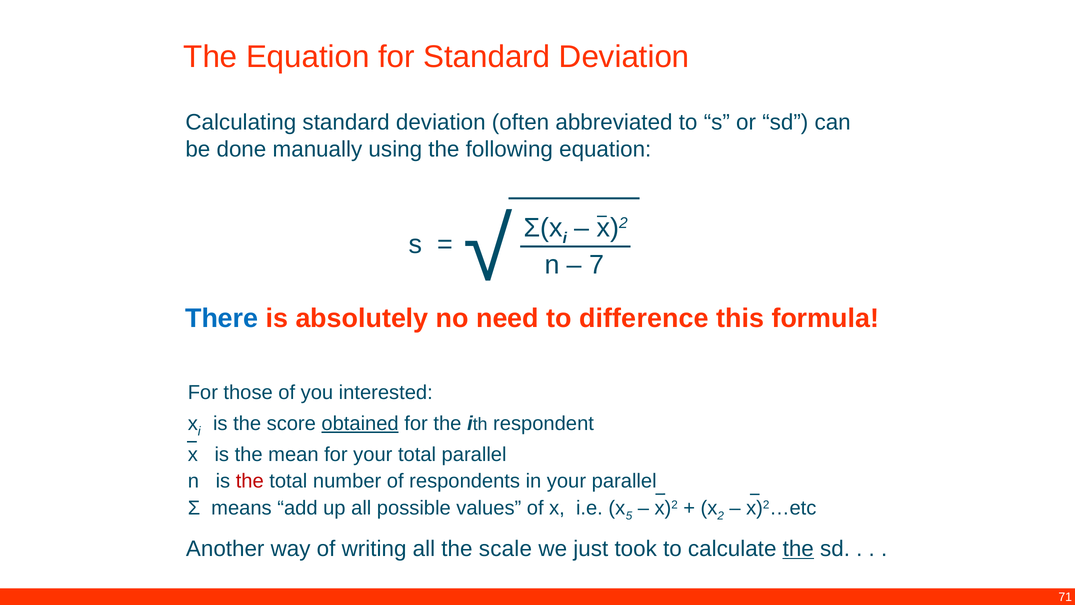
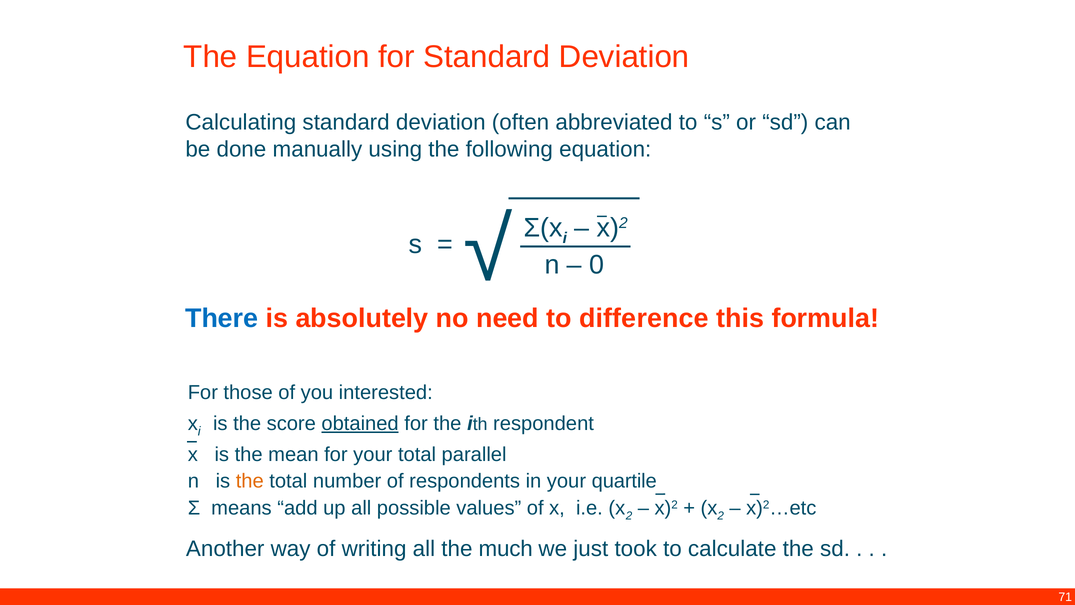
7: 7 -> 0 (597, 265)
the colour: red -> orange (250, 481)
your parallel: parallel -> quartile (624, 481)
i.e x 5: 5 -> 2 (629, 515)
scale: scale -> much (506, 548)
the underline: present -> none (798, 548)
